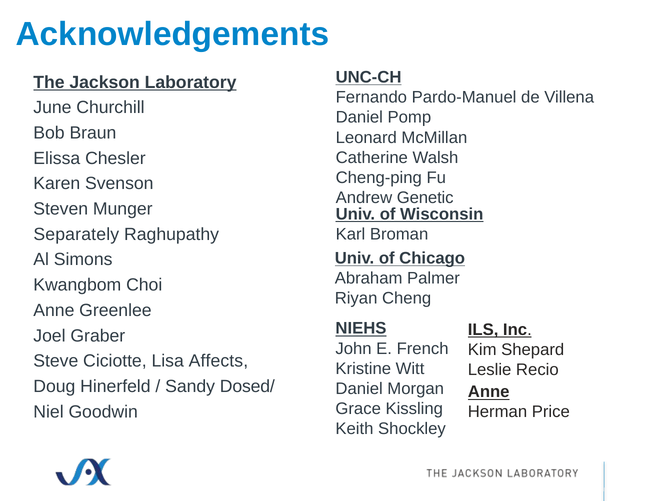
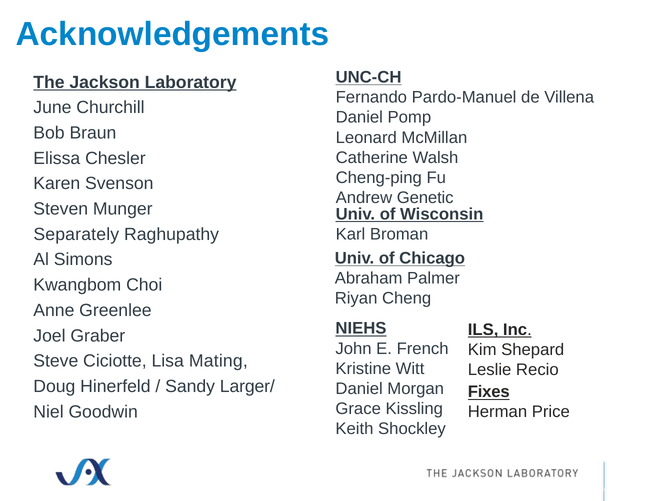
Affects: Affects -> Mating (218, 361)
Dosed/: Dosed/ -> Larger/ (247, 386)
Anne: Anne -> Fixes (489, 392)
